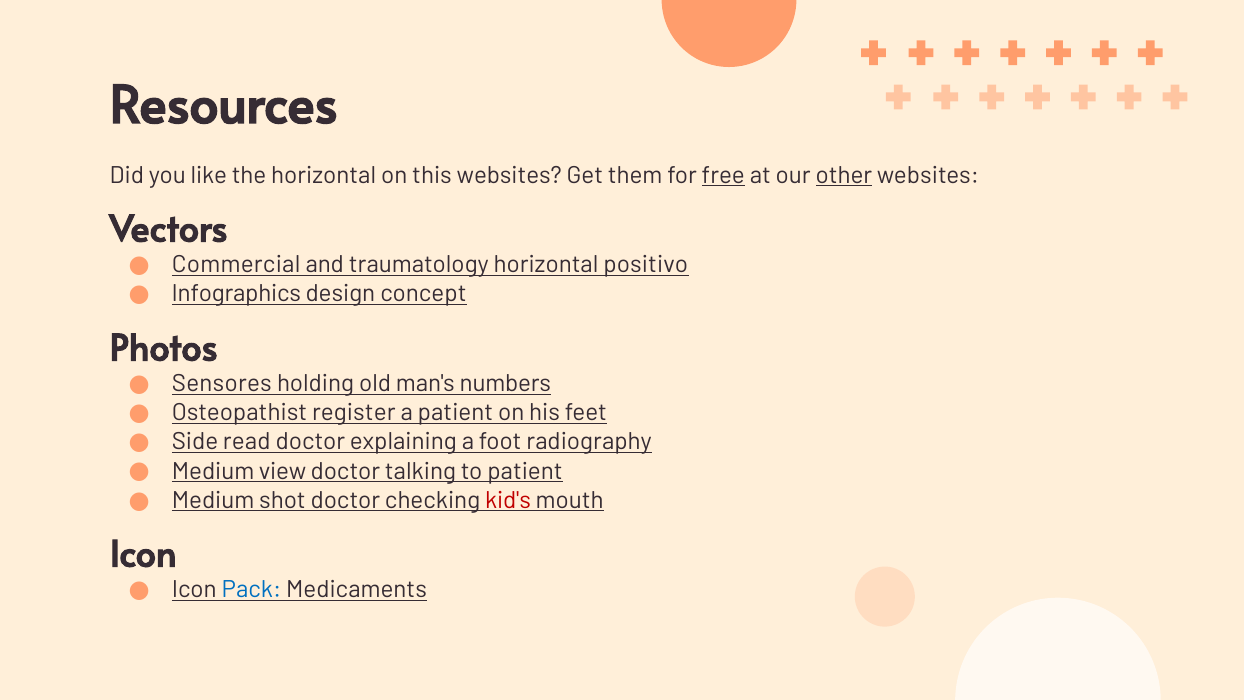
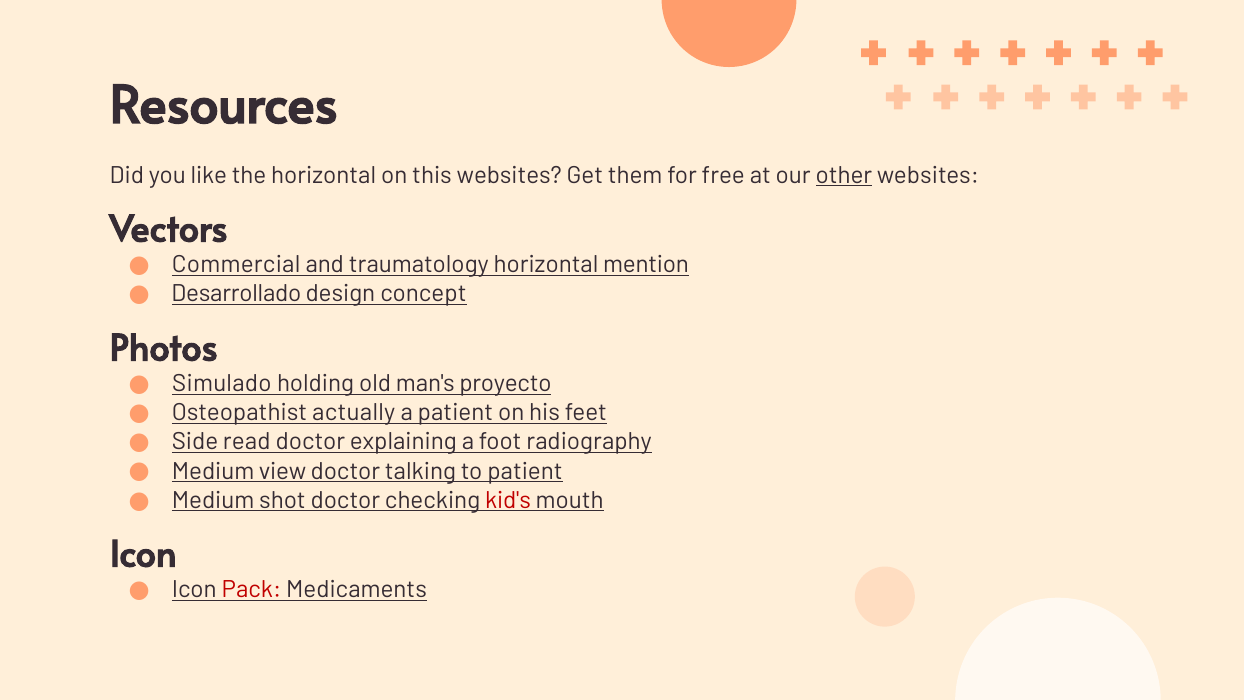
free underline: present -> none (723, 175)
positivo: positivo -> mention (646, 265)
Infographics: Infographics -> Desarrollado (236, 294)
Sensores: Sensores -> Simulado (222, 384)
numbers: numbers -> proyecto (505, 384)
register: register -> actually (354, 413)
Pack colour: blue -> red (251, 590)
